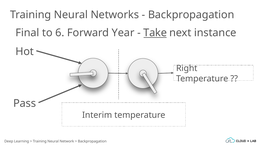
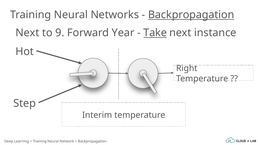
Backpropagation underline: none -> present (191, 15)
Final: Final -> Next (27, 33)
6: 6 -> 9 (60, 33)
Pass: Pass -> Step (25, 103)
